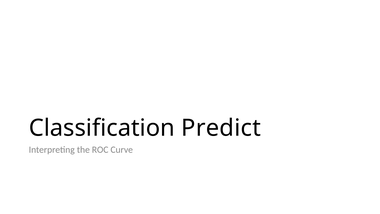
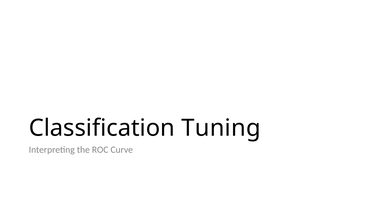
Predict: Predict -> Tuning (221, 128)
